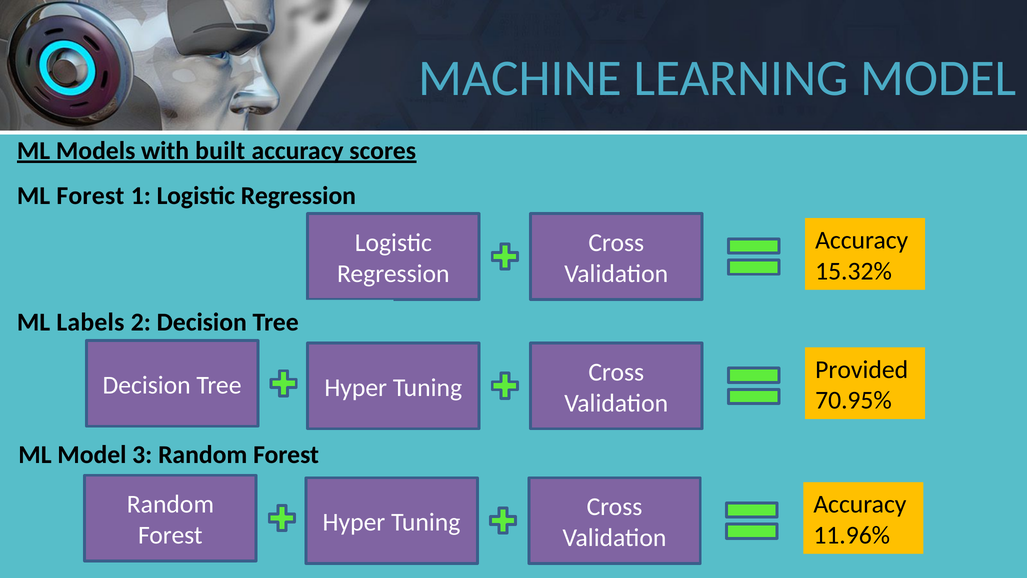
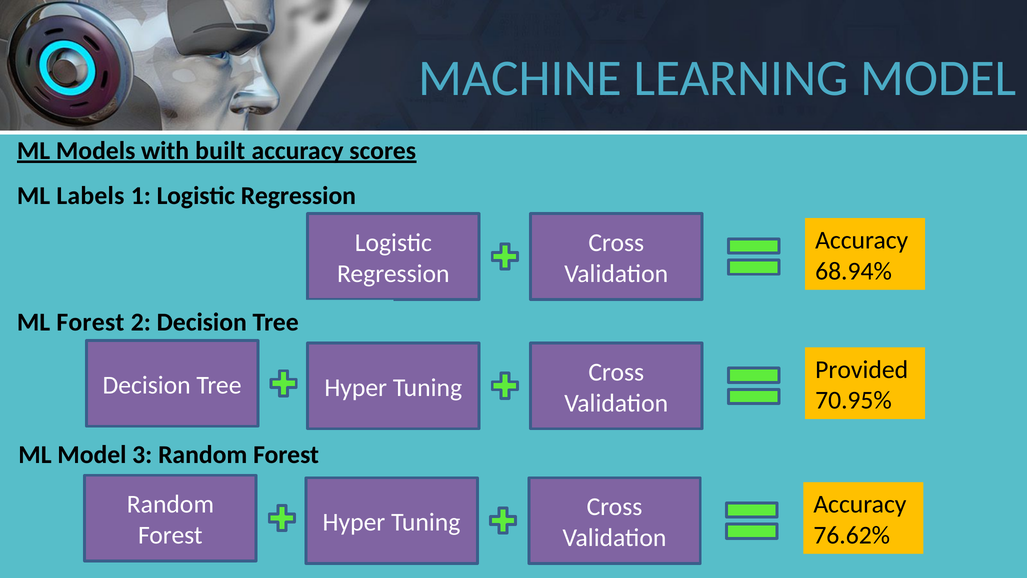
ML Forest: Forest -> Labels (90, 196)
15.32%: 15.32% -> 68.94% (854, 271)
ML Labels: Labels -> Forest (90, 322)
11.96%: 11.96% -> 76.62% (852, 535)
